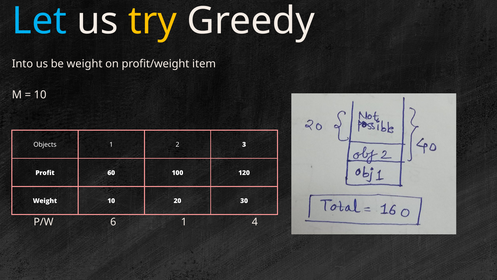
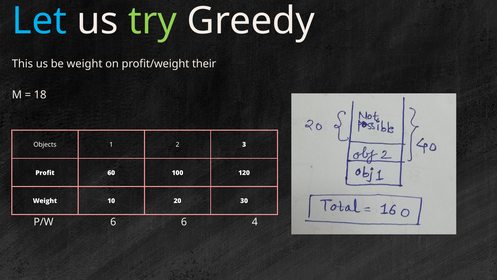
try colour: yellow -> light green (153, 21)
Into: Into -> This (22, 64)
item: item -> their (204, 64)
10: 10 -> 18 (40, 95)
6 1: 1 -> 6 (184, 222)
